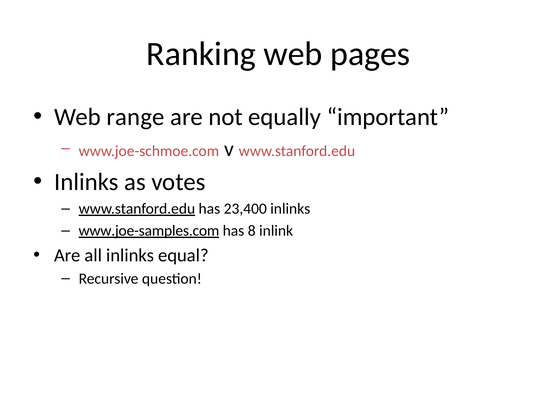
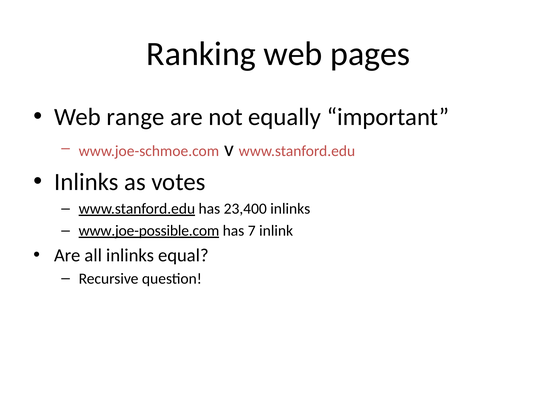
www.joe-samples.com: www.joe-samples.com -> www.joe-possible.com (149, 230)
8: 8 -> 7 (252, 230)
